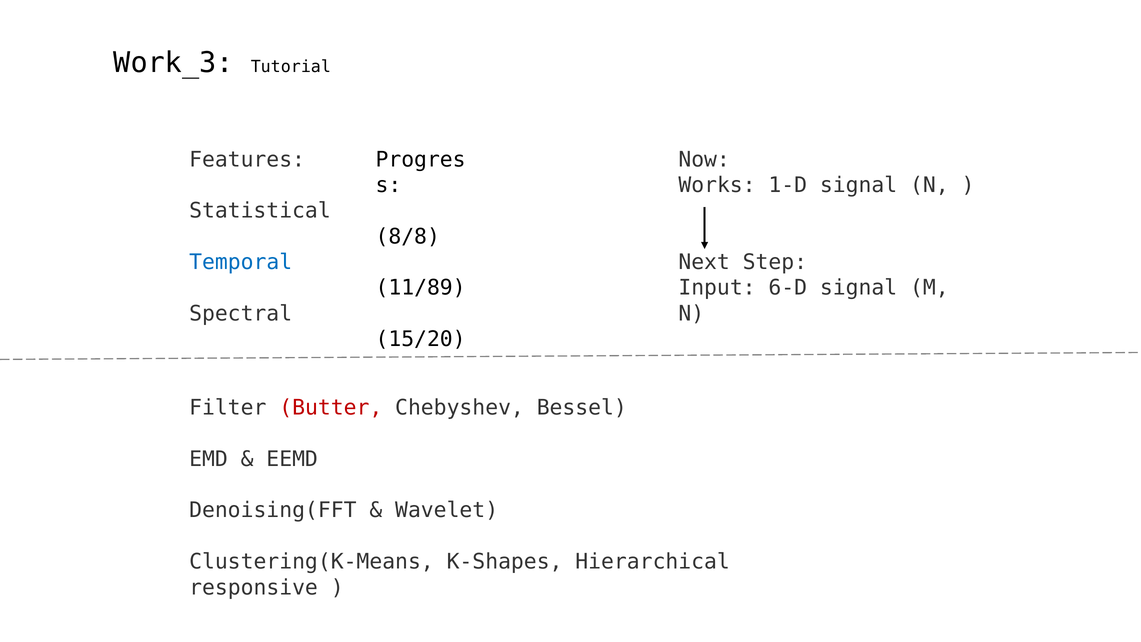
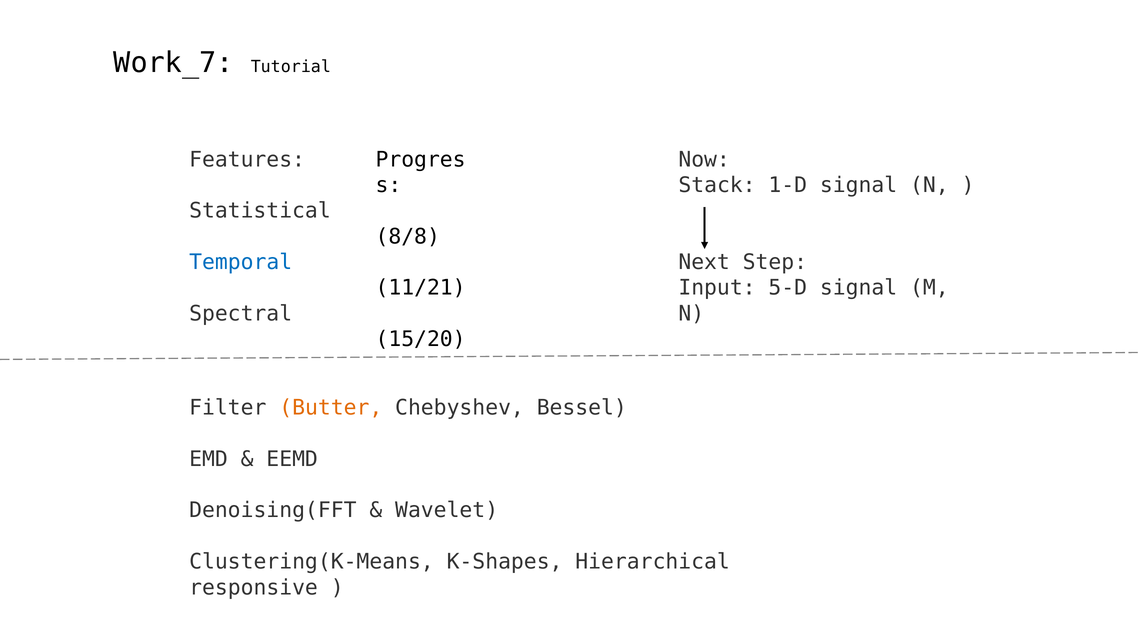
Work_3: Work_3 -> Work_7 (173, 63)
Works: Works -> Stack (717, 185)
11/89: 11/89 -> 11/21 (421, 288)
6-D: 6-D -> 5-D (788, 288)
Butter colour: red -> orange (331, 408)
